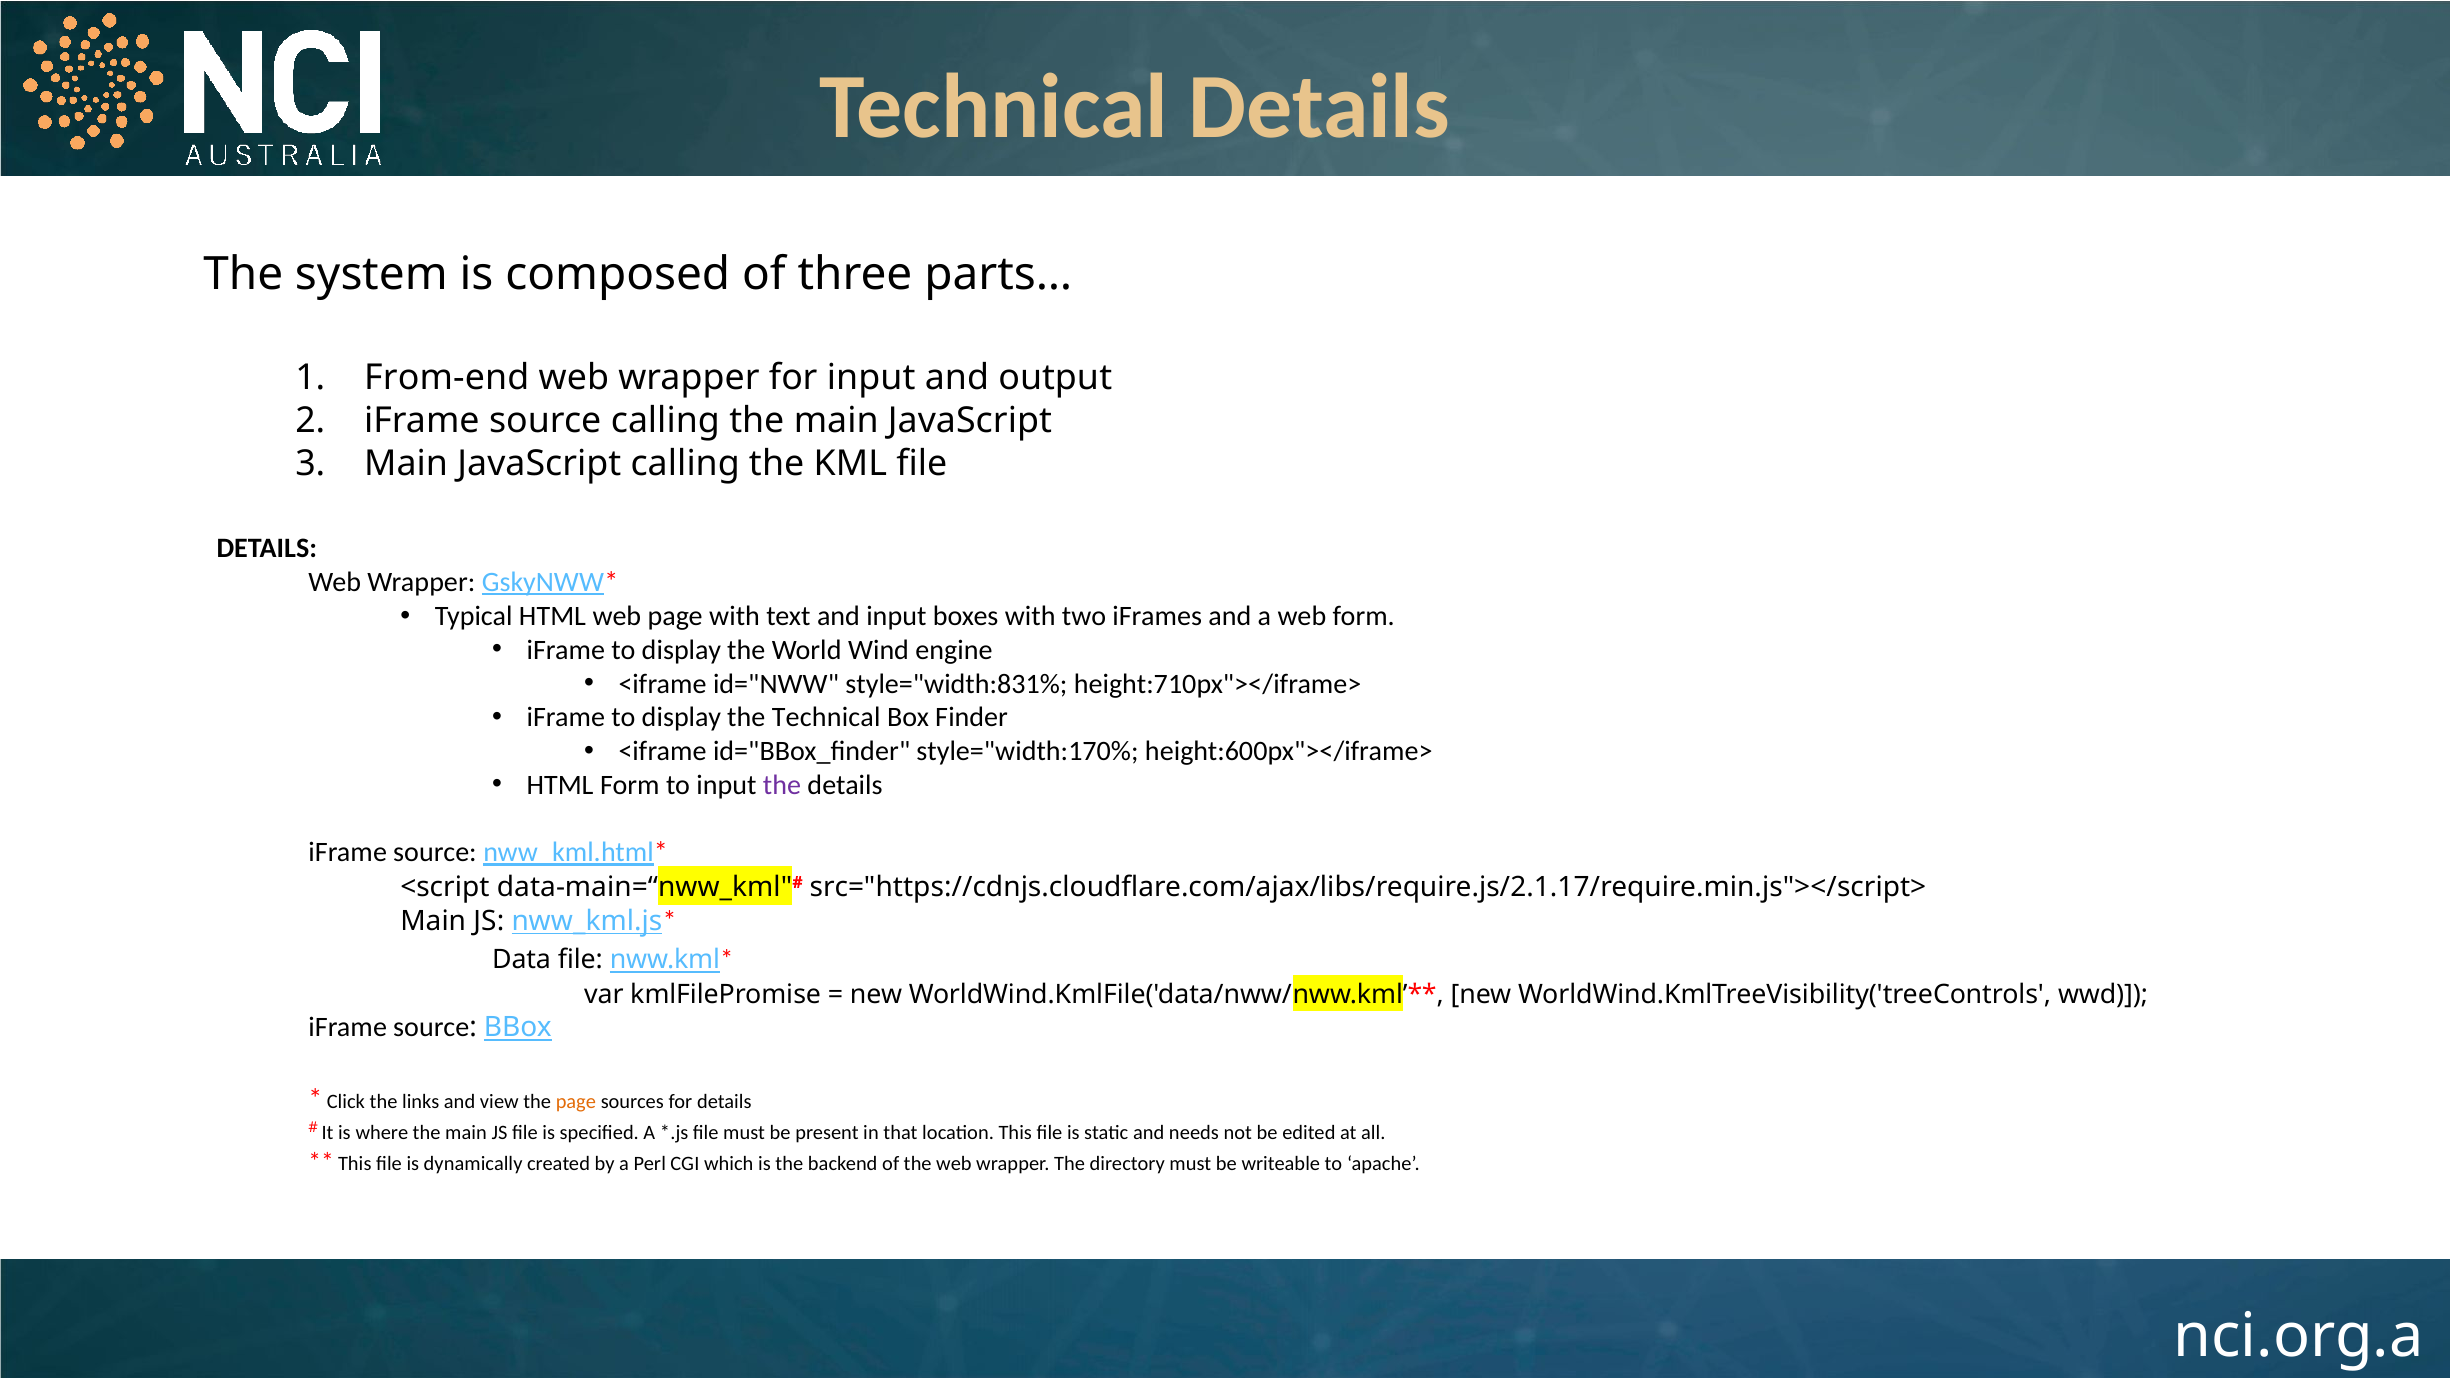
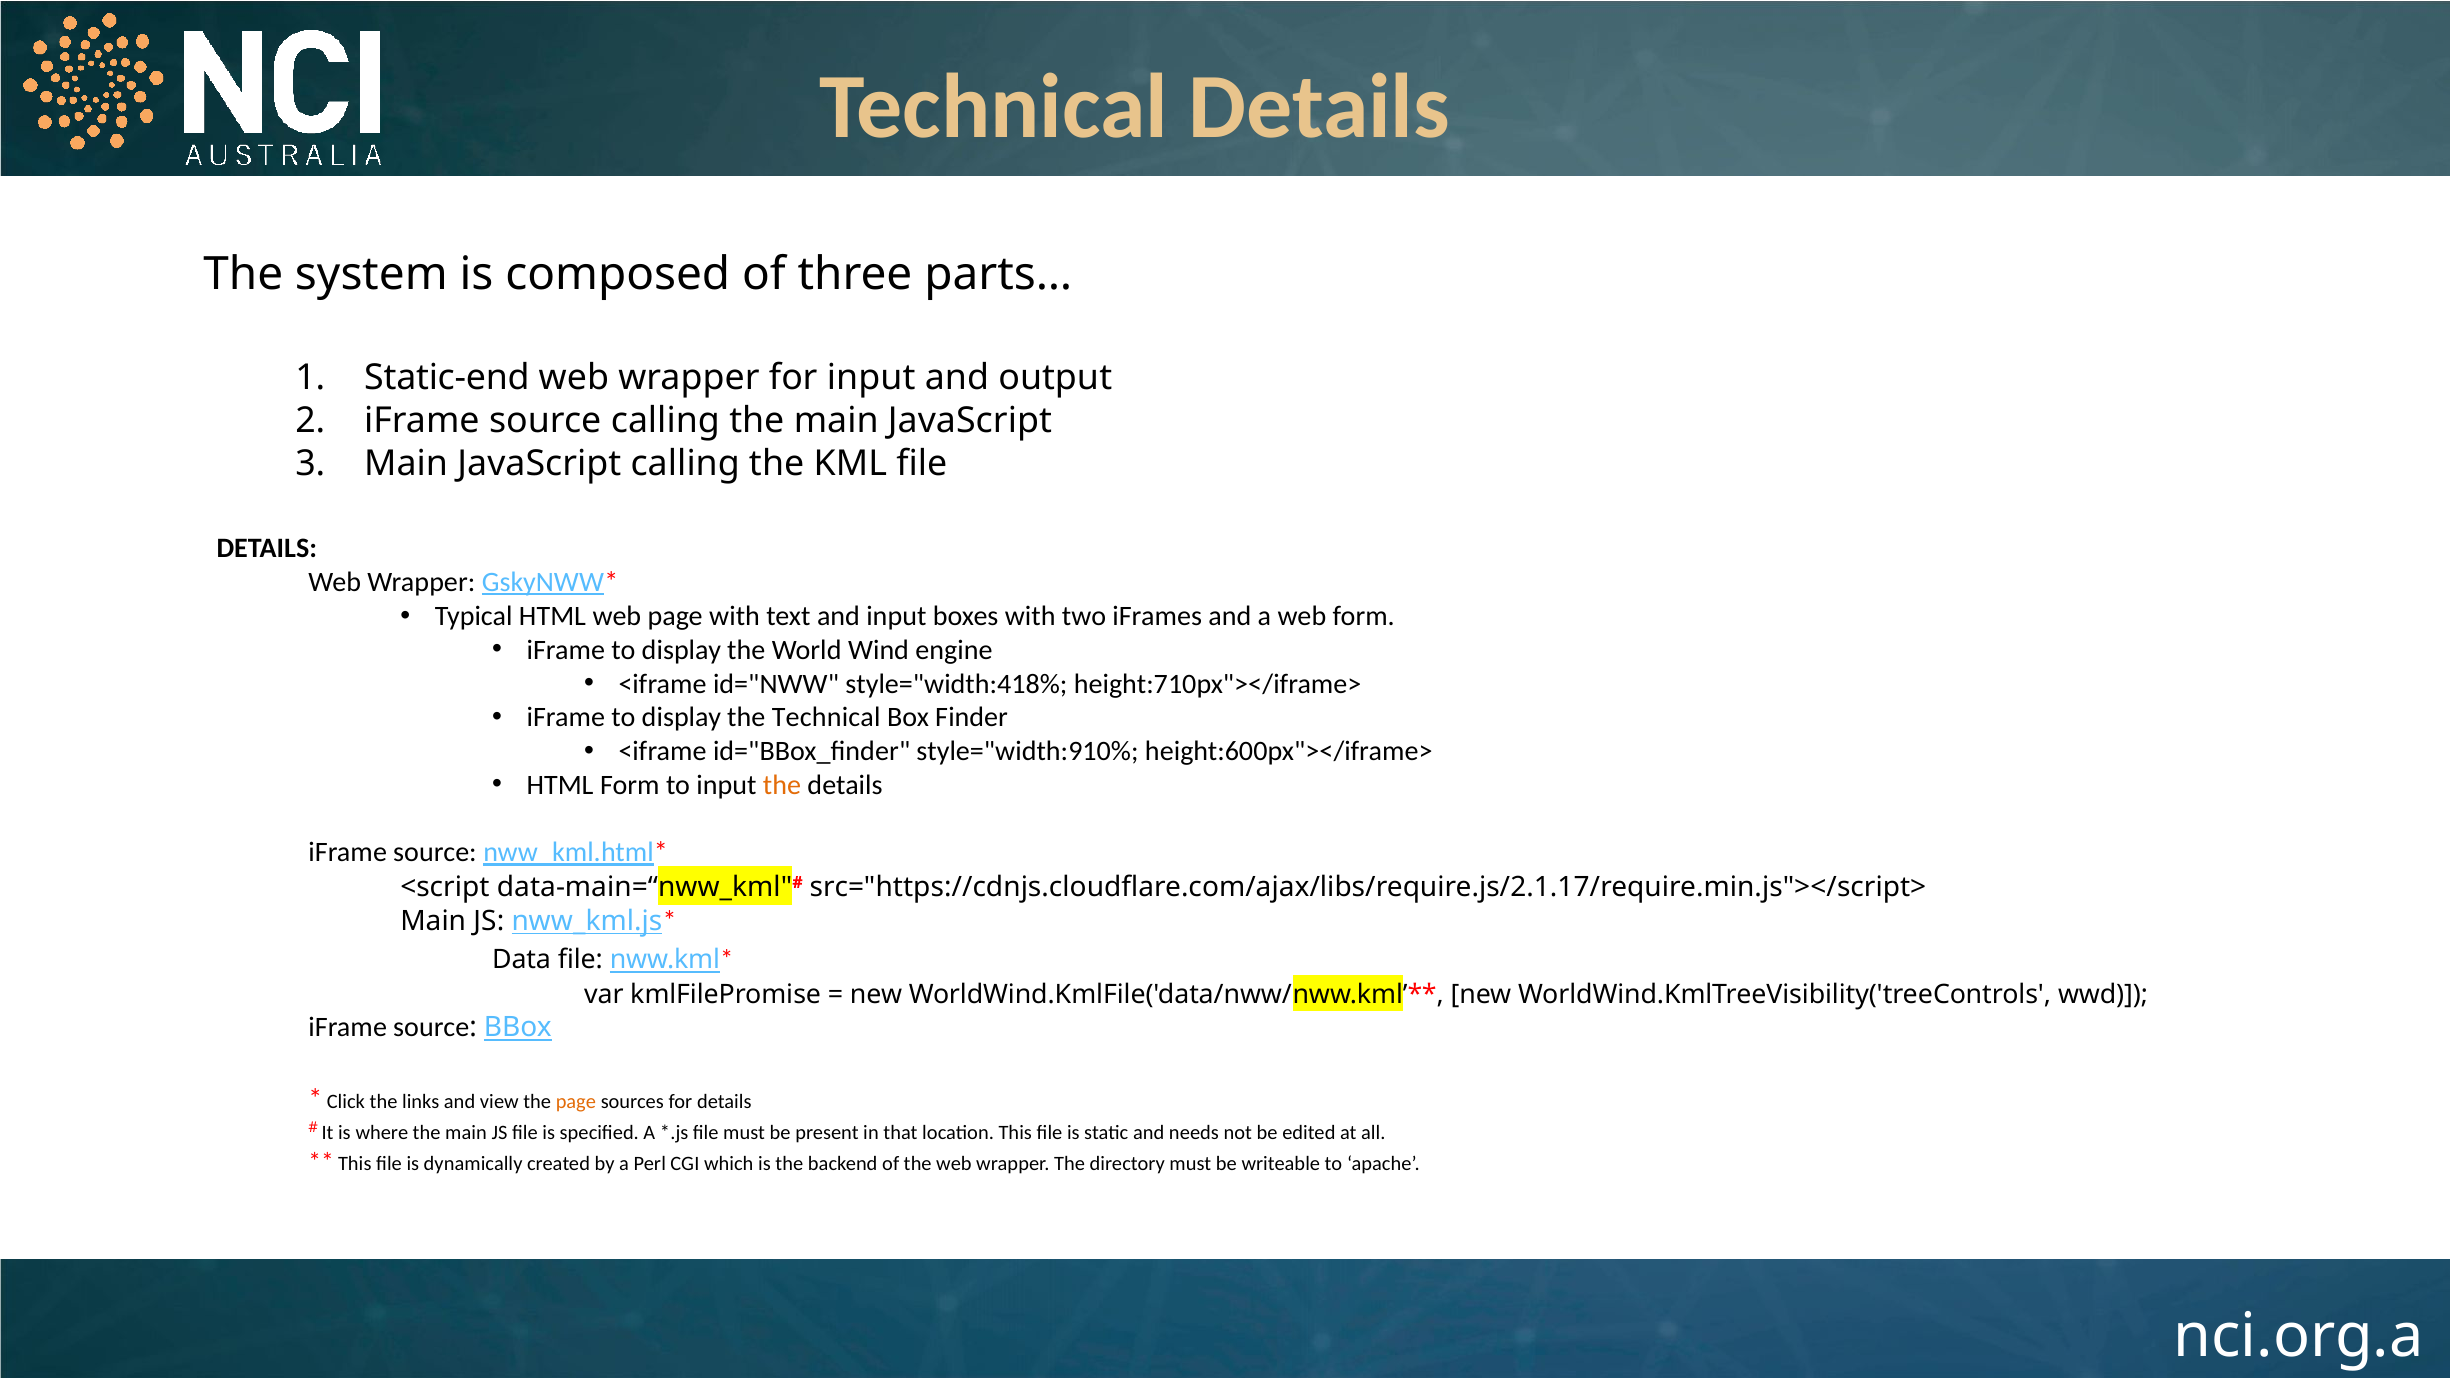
From-end: From-end -> Static-end (447, 378)
style="width:831%: style="width:831% -> style="width:418% (956, 684)
style="width:170%: style="width:170% -> style="width:910% (1027, 751)
the colour: purple -> orange (782, 785)
